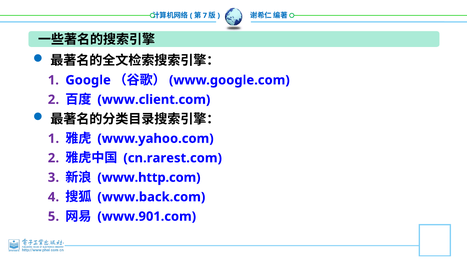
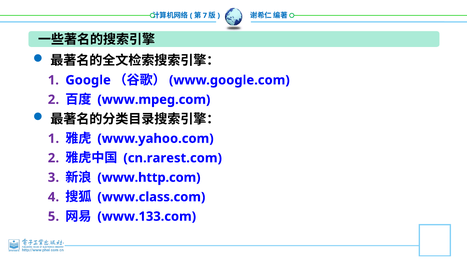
www.client.com: www.client.com -> www.mpeg.com (154, 100)
www.back.com: www.back.com -> www.class.com (151, 197)
www.901.com: www.901.com -> www.133.com (147, 216)
